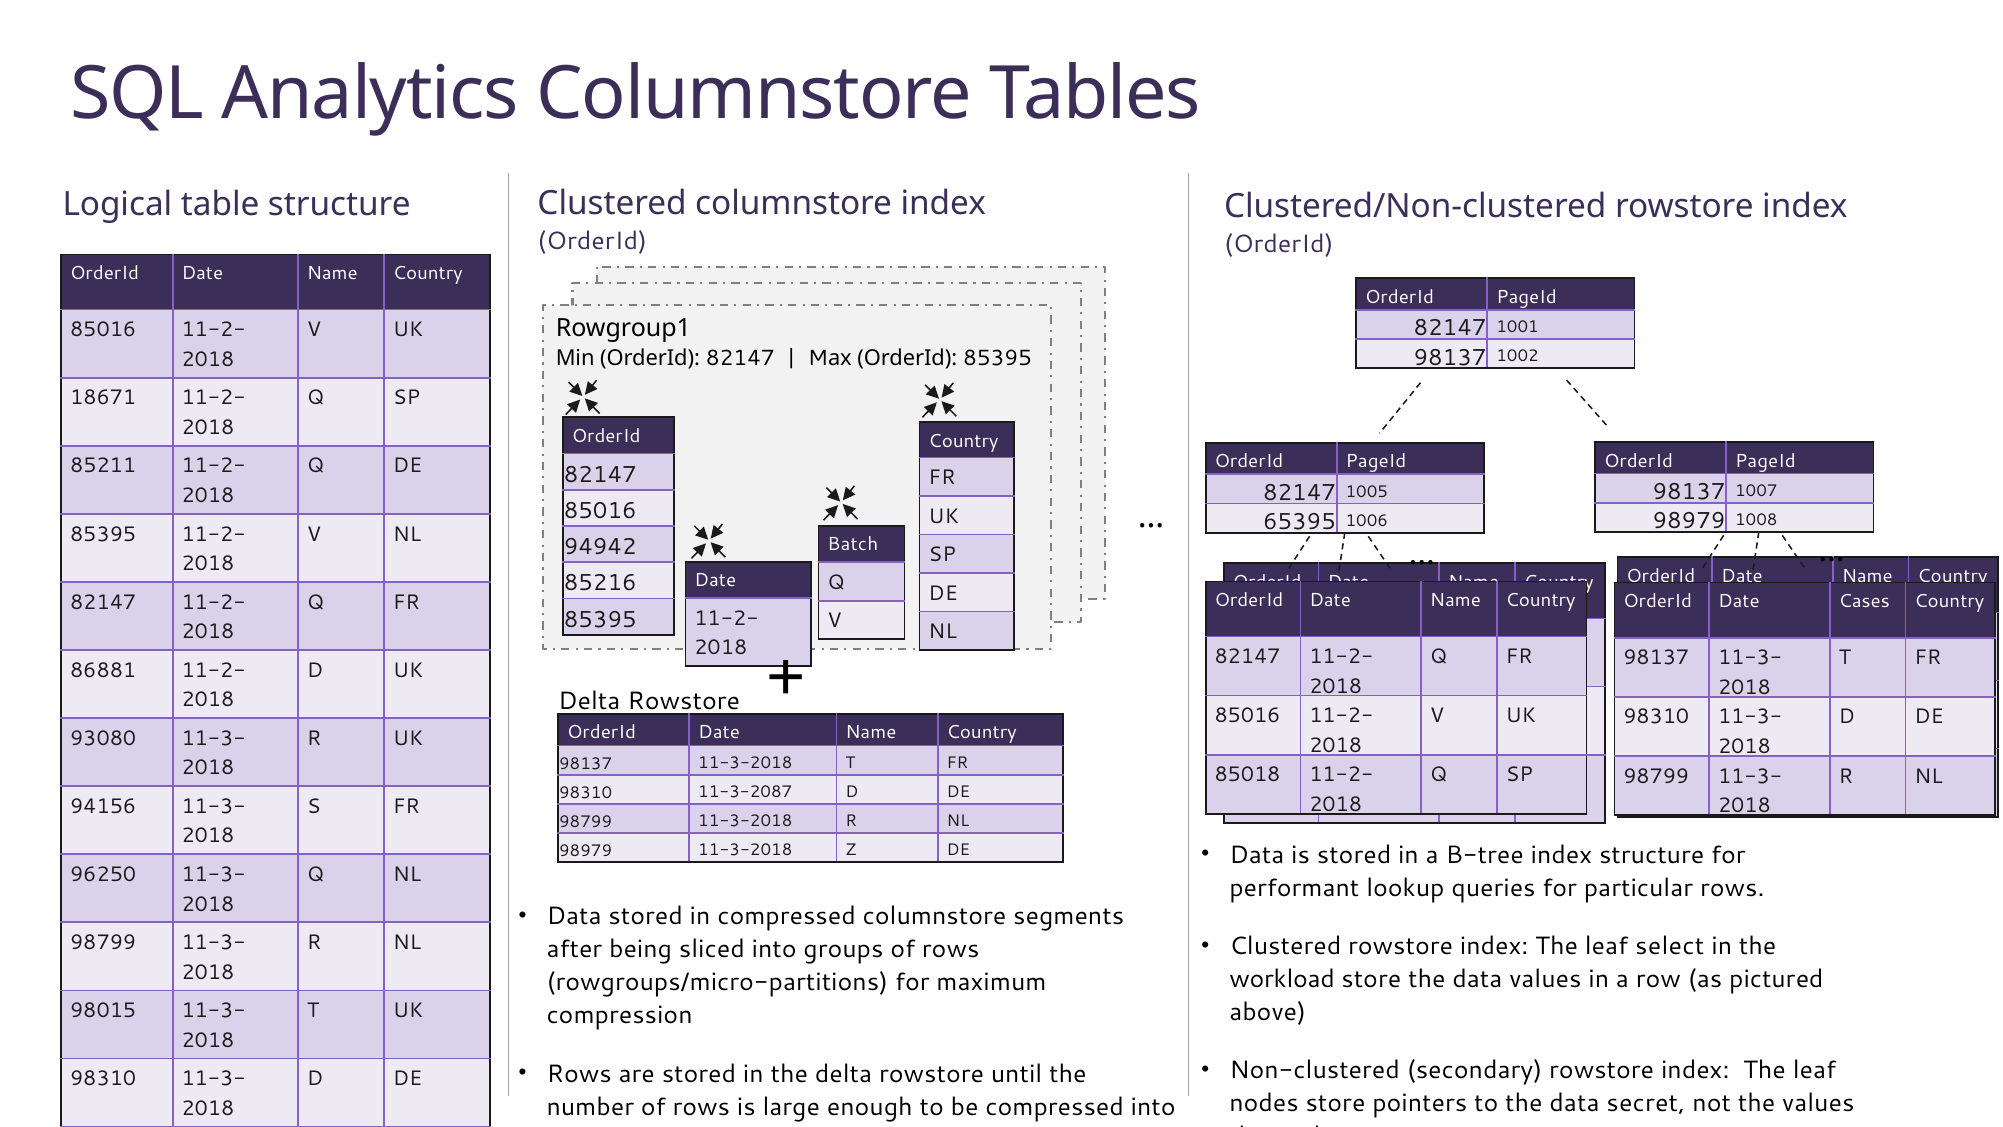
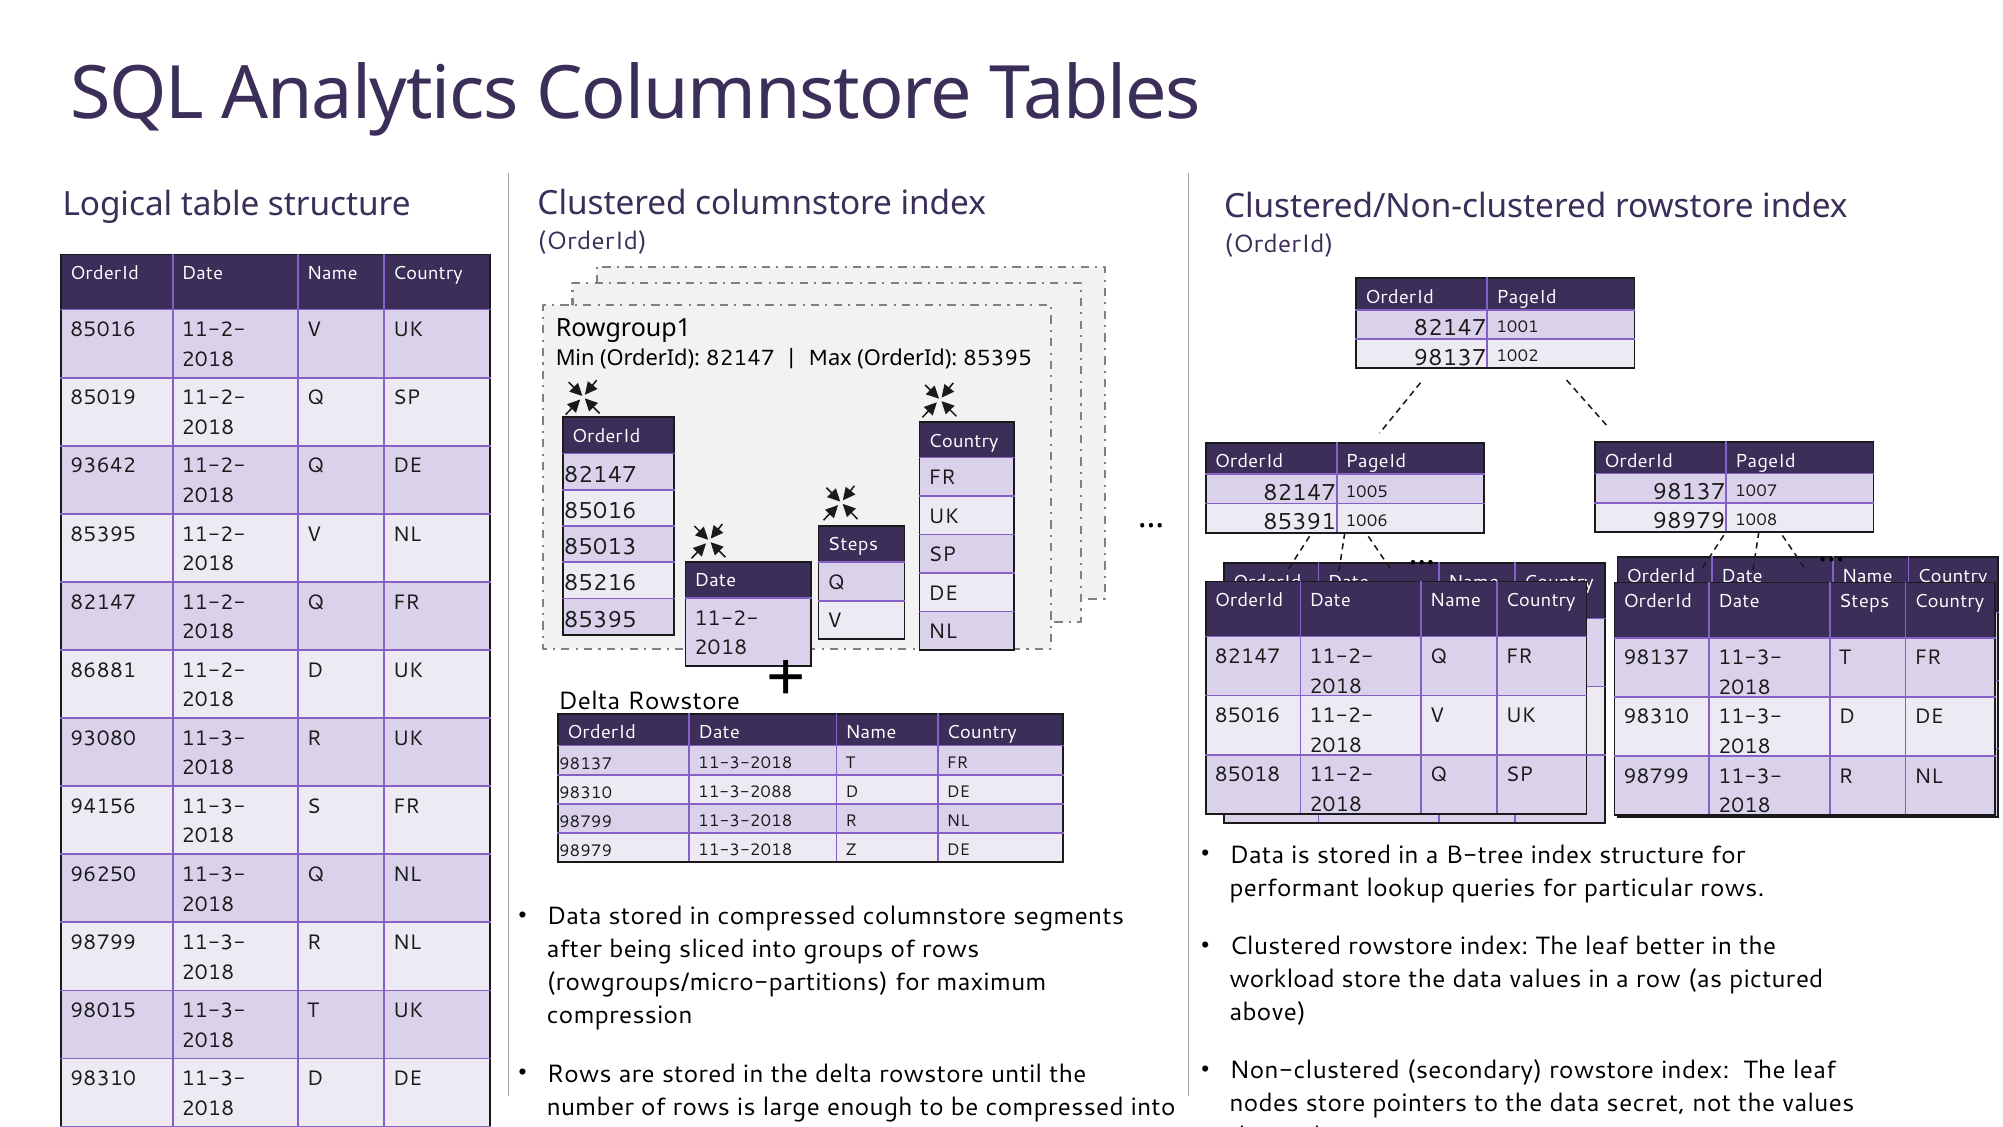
18671: 18671 -> 85019 (103, 398)
85211: 85211 -> 93642 (103, 466)
65395: 65395 -> 85391 (1299, 522)
Batch: Batch -> Steps (853, 545)
94942: 94942 -> 85013 (600, 547)
Date Cases: Cases -> Steps (1864, 601)
11-3-2087: 11-3-2087 -> 11-3-2088 (745, 792)
select: select -> better (1670, 946)
